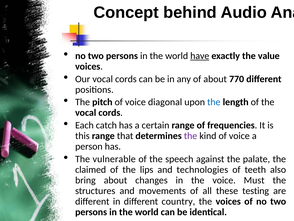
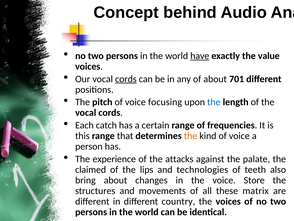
cords underline: none -> present (126, 79)
770: 770 -> 701 (237, 79)
diagonal: diagonal -> focusing (165, 102)
the colour: purple -> orange (191, 136)
vulnerable: vulnerable -> experience (114, 159)
speech: speech -> attacks (179, 159)
Must: Must -> Store (254, 180)
testing: testing -> matrix (256, 190)
